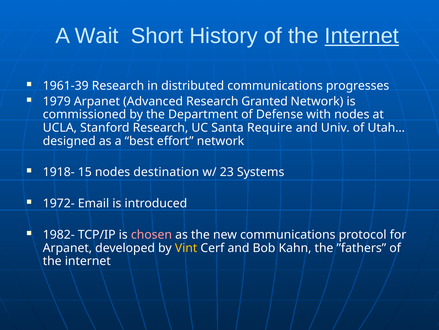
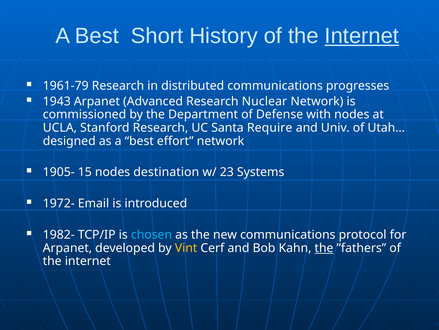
Wait: Wait -> Best (97, 36)
1961-39: 1961-39 -> 1961-79 (66, 86)
1979: 1979 -> 1943 (57, 101)
Granted: Granted -> Nuclear (264, 101)
1918-: 1918- -> 1905- (59, 172)
chosen colour: pink -> light blue (151, 234)
the underline: none -> present (324, 247)
